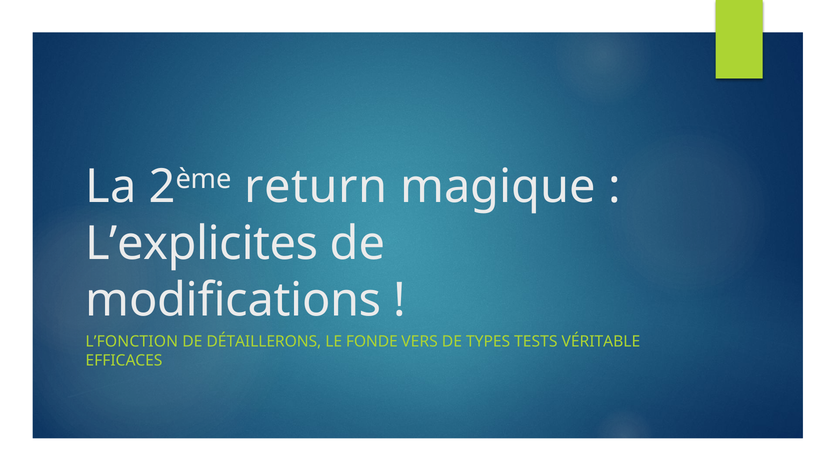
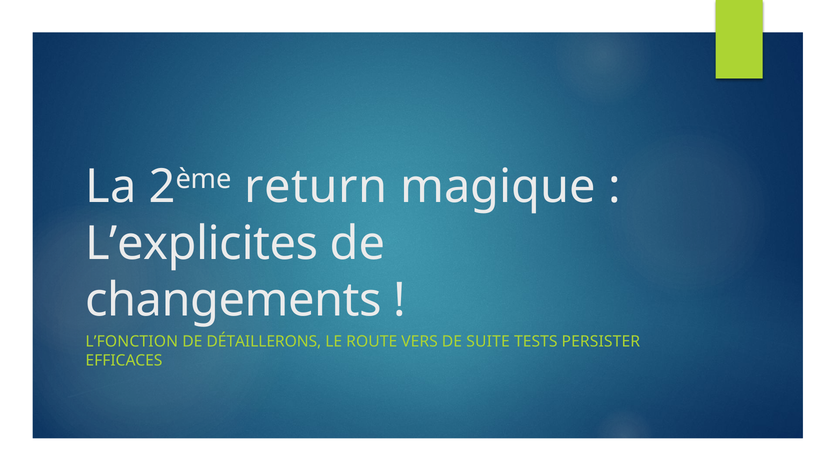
modifications: modifications -> changements (234, 300)
FONDE: FONDE -> ROUTE (372, 341)
TYPES: TYPES -> SUITE (488, 341)
VÉRITABLE: VÉRITABLE -> PERSISTER (601, 341)
